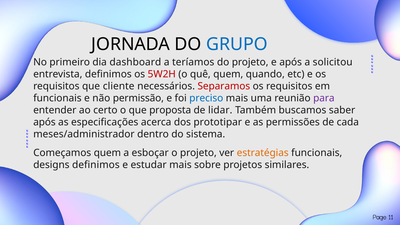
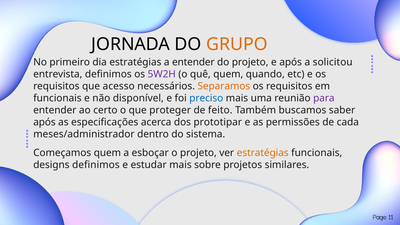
GRUPO colour: blue -> orange (237, 44)
dia dashboard: dashboard -> estratégias (135, 62)
a teríamos: teríamos -> entender (193, 62)
5W2H colour: red -> purple (162, 74)
cliente: cliente -> acesso (119, 86)
Separamos colour: red -> orange (224, 86)
permissão: permissão -> disponível (138, 98)
proposta: proposta -> proteger (170, 110)
lidar: lidar -> feito (220, 110)
